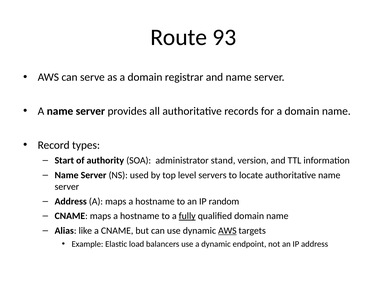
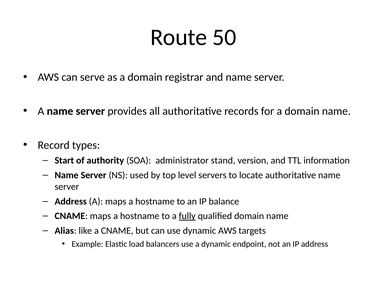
93: 93 -> 50 (224, 37)
random: random -> balance (224, 202)
AWS underline: present -> none (227, 231)
